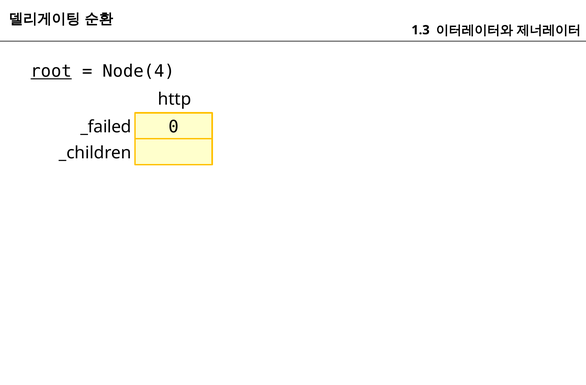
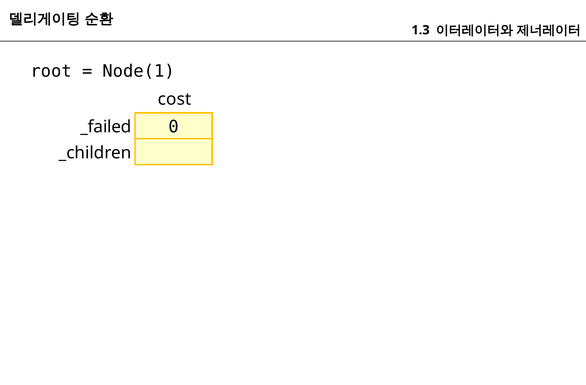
root underline: present -> none (51, 71)
Node(4: Node(4 -> Node(1 (139, 71)
http: http -> cost (175, 99)
